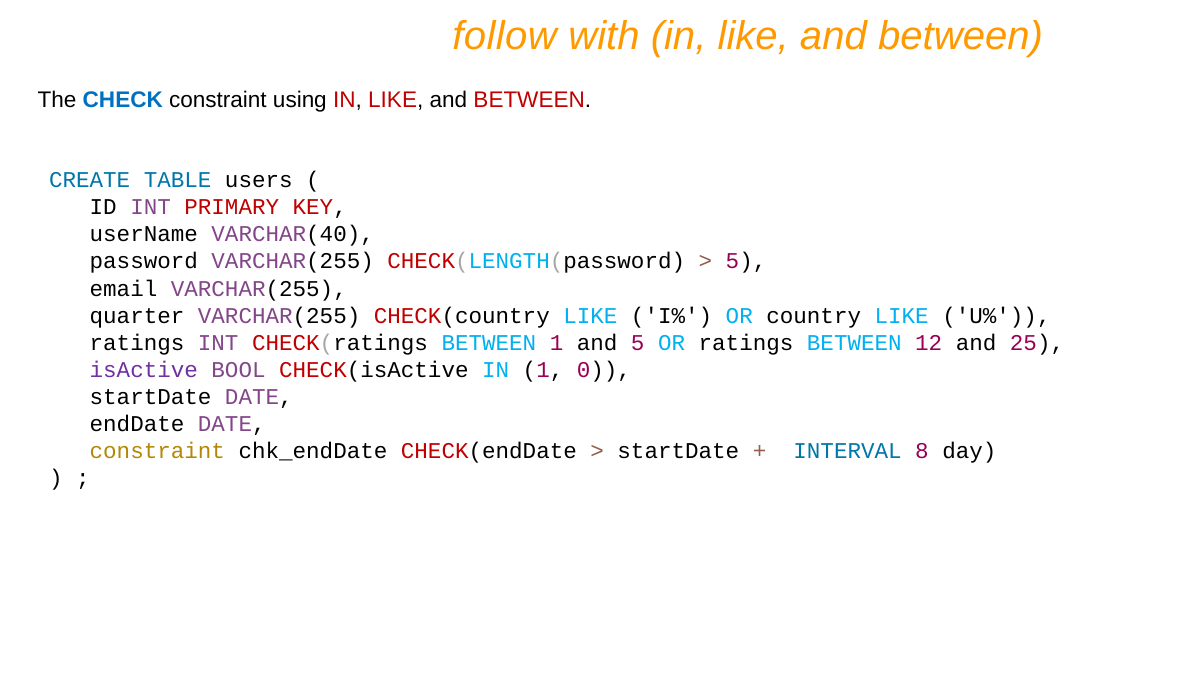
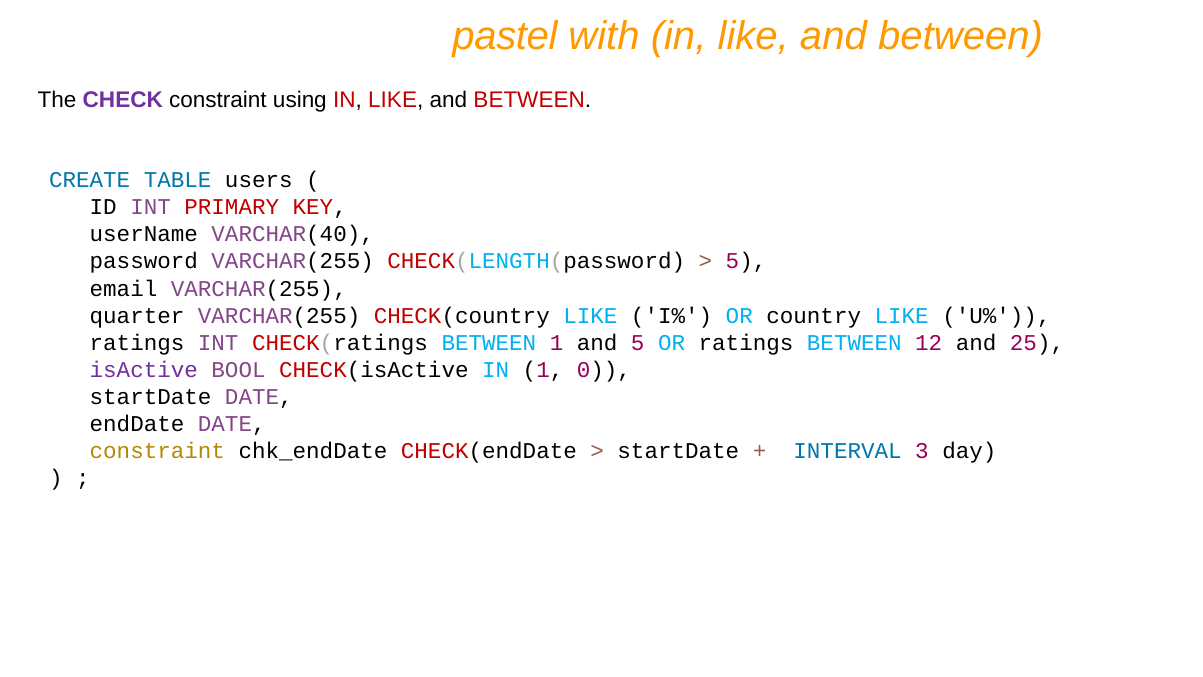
follow: follow -> pastel (505, 36)
CHECK colour: blue -> purple (123, 100)
8: 8 -> 3 (922, 451)
